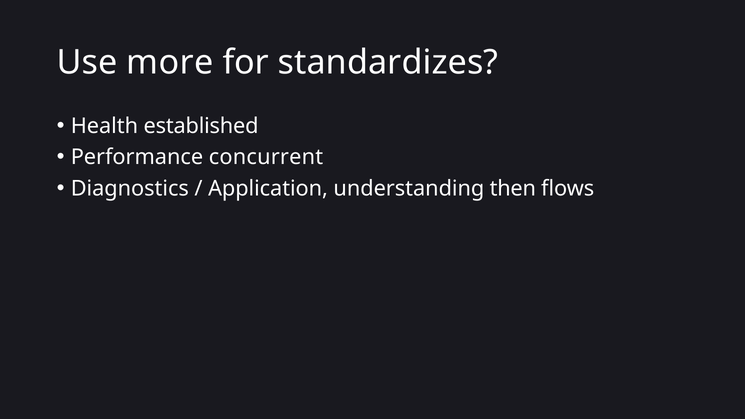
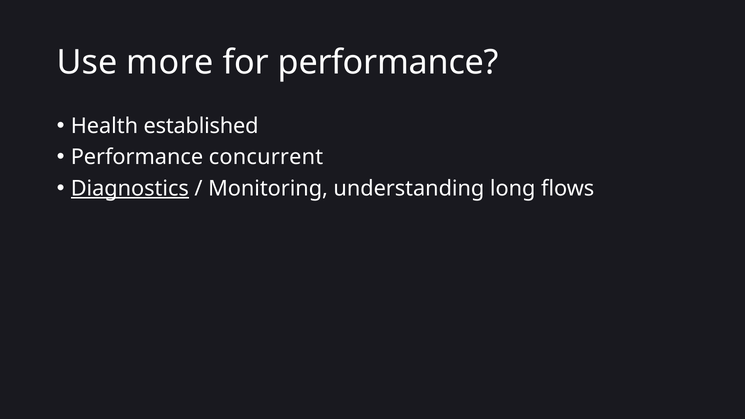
for standardizes: standardizes -> performance (388, 63)
Diagnostics underline: none -> present (130, 188)
Application: Application -> Monitoring (268, 188)
then: then -> long (513, 188)
